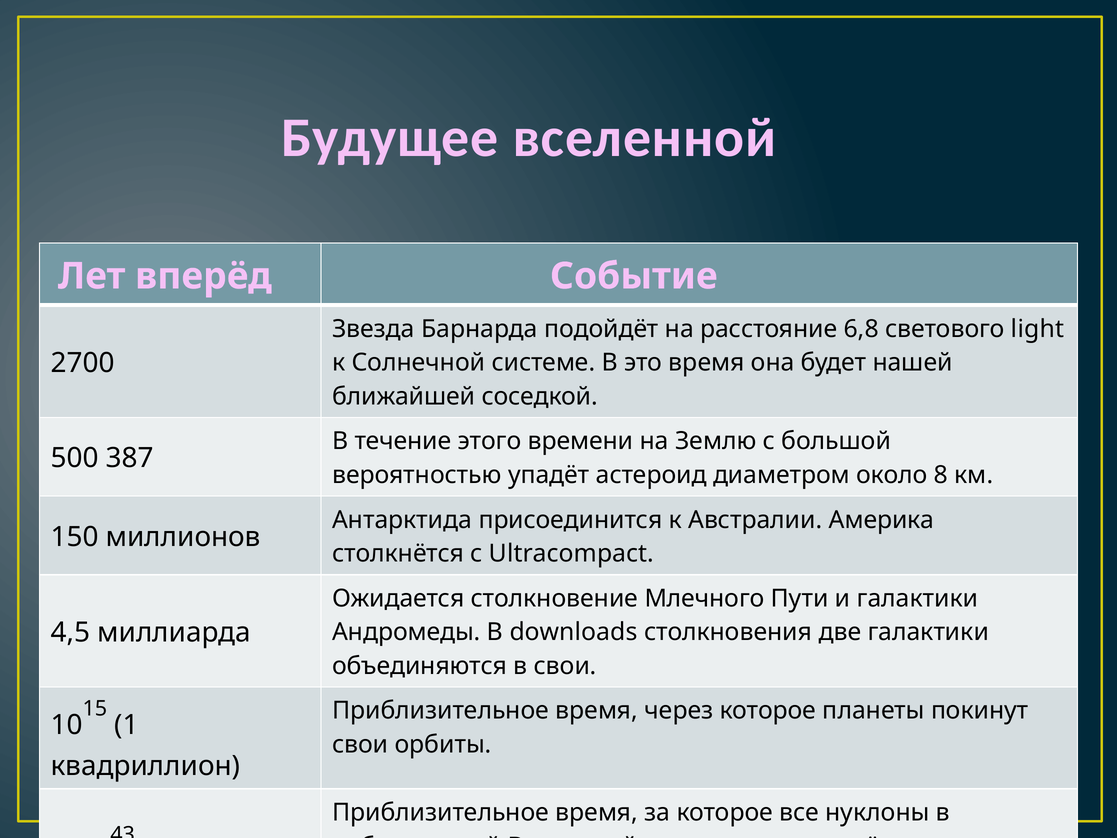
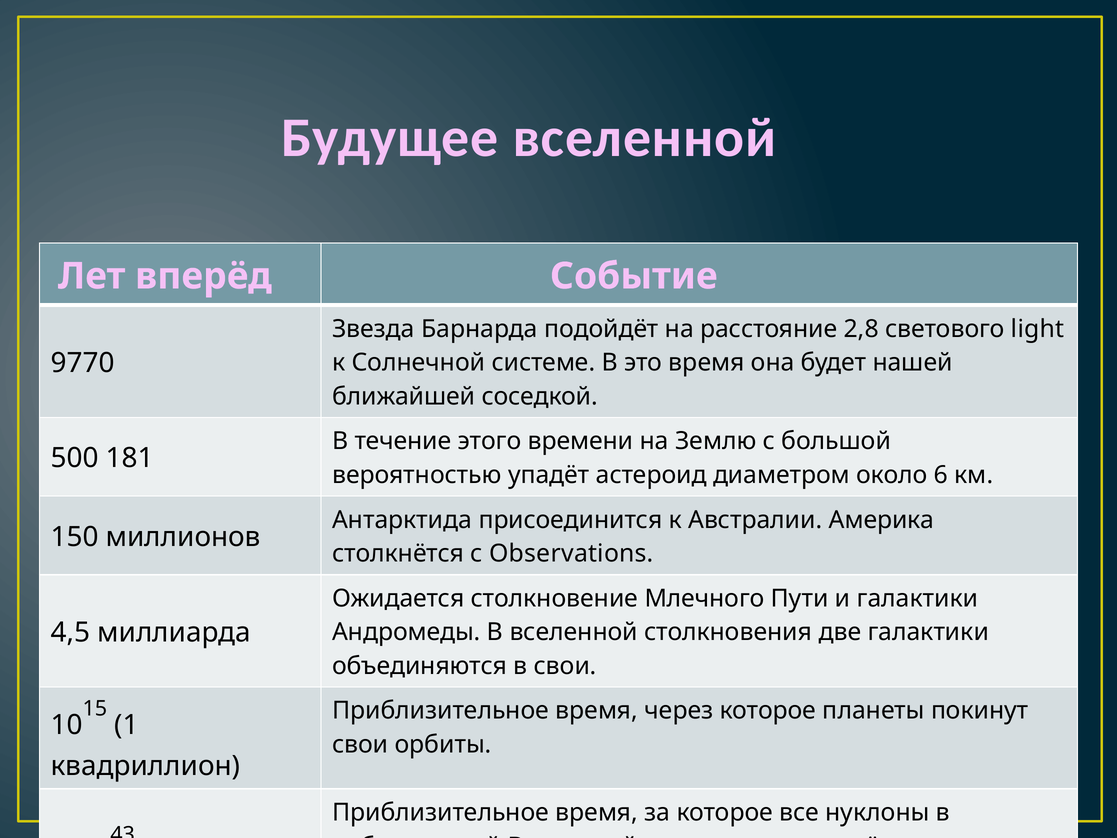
6,8: 6,8 -> 2,8 (861, 329)
2700: 2700 -> 9770 (83, 363)
387: 387 -> 181 (130, 458)
8: 8 -> 6 (941, 475)
Ultracompact: Ultracompact -> Observations (571, 553)
В downloads: downloads -> вселенной (574, 632)
